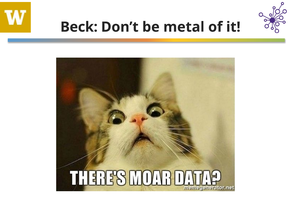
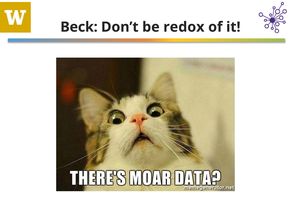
metal: metal -> redox (184, 27)
